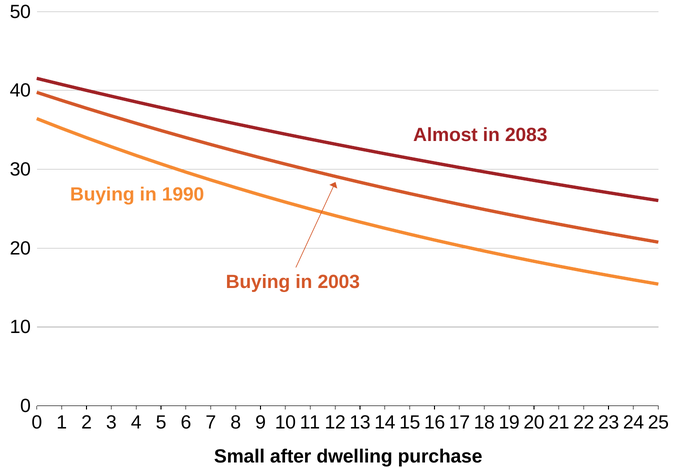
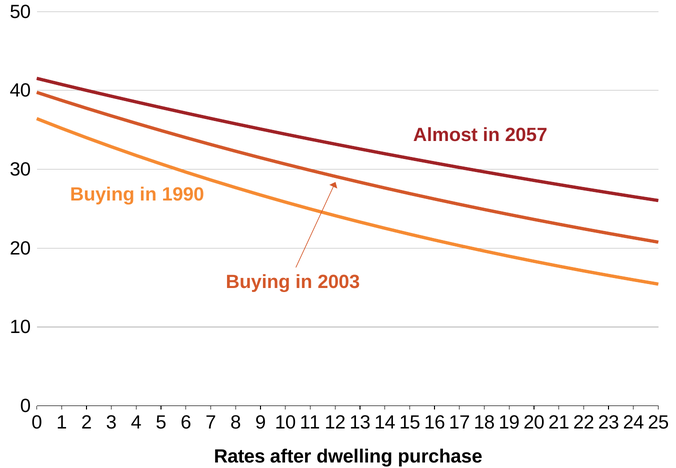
2083: 2083 -> 2057 (526, 135)
Small: Small -> Rates (240, 456)
